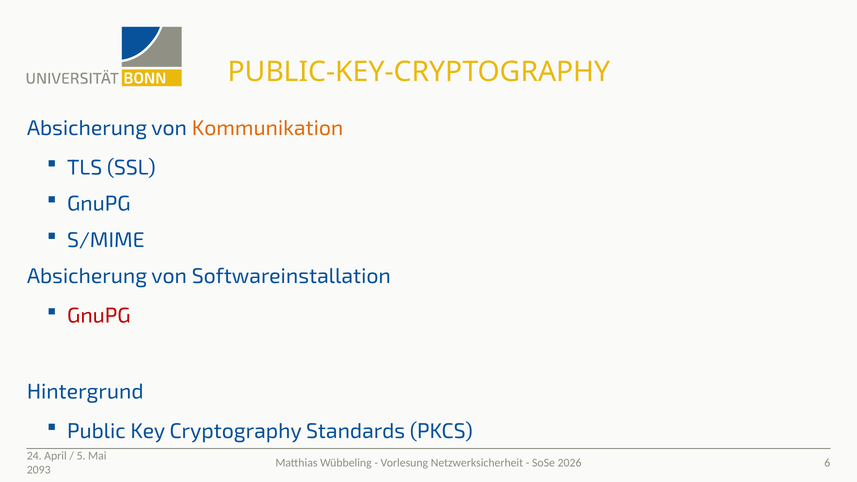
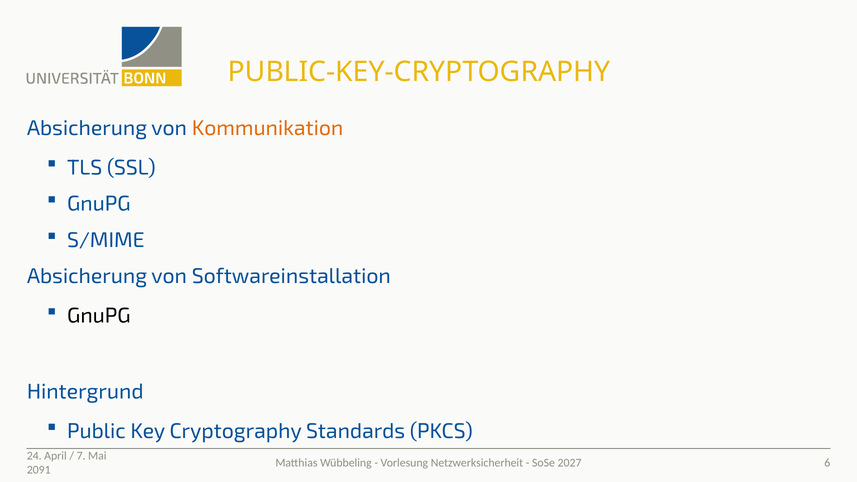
GnuPG colour: red -> black (99, 316)
5: 5 -> 7 (81, 456)
2026: 2026 -> 2027 (570, 463)
2093: 2093 -> 2091 (39, 470)
